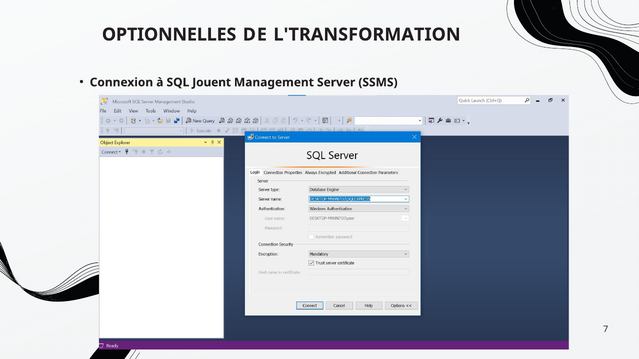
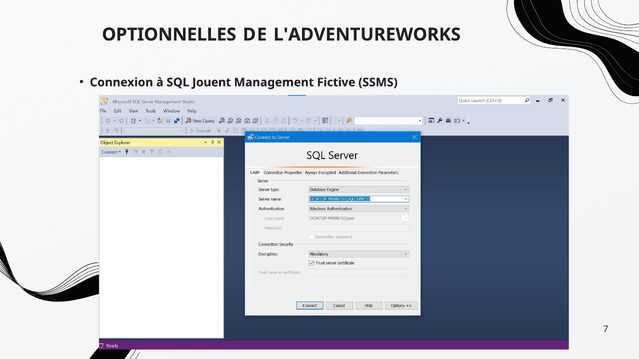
L'TRANSFORMATION: L'TRANSFORMATION -> L'ADVENTUREWORKS (367, 35)
Server: Server -> Fictive (336, 82)
